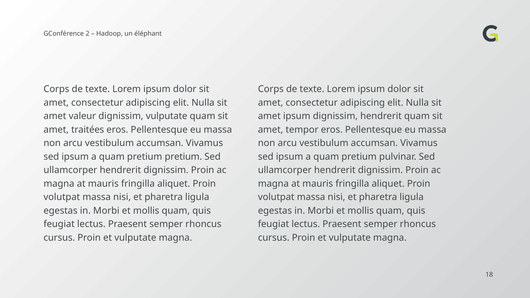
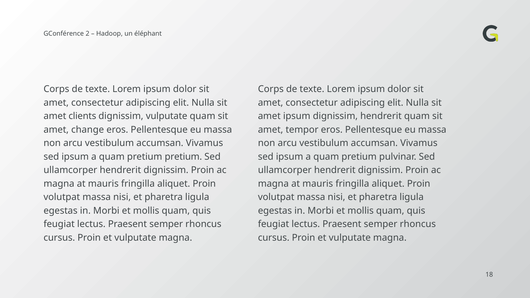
valeur: valeur -> clients (82, 116)
traitées: traitées -> change (88, 130)
